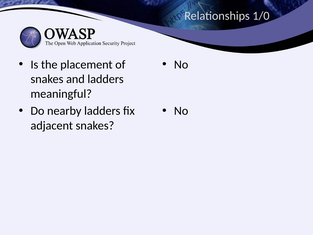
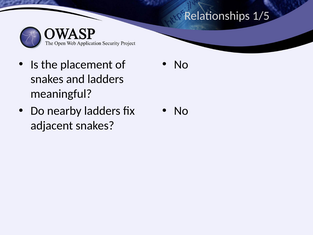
1/0: 1/0 -> 1/5 (261, 16)
